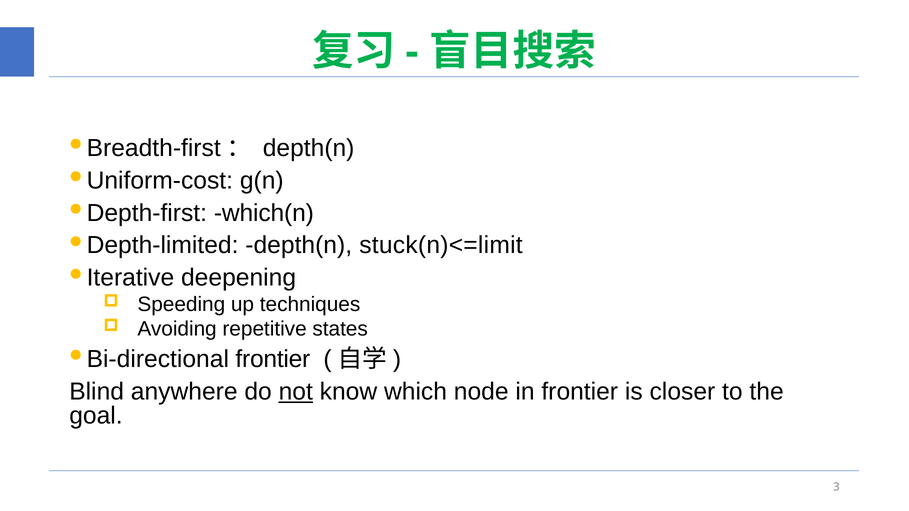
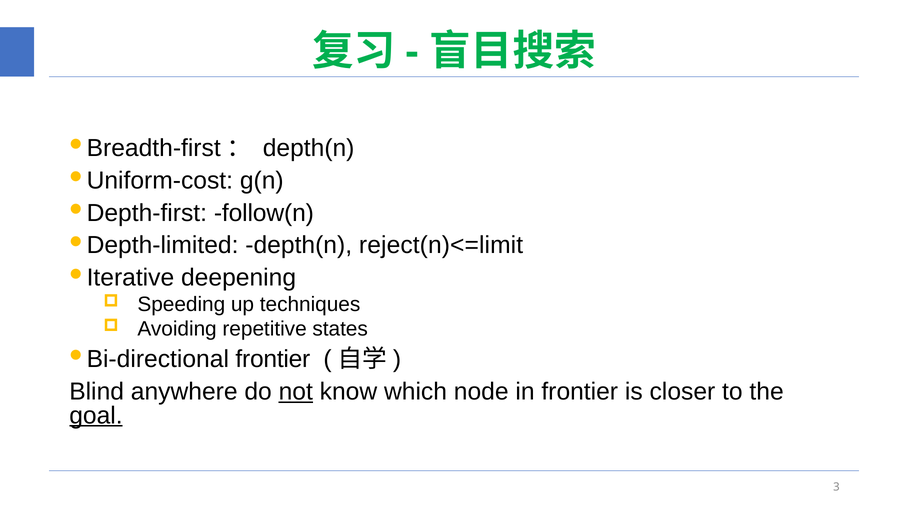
which(n: which(n -> follow(n (264, 213)
stuck(n)<=limit: stuck(n)<=limit -> reject(n)<=limit (441, 246)
goal underline: none -> present (96, 416)
